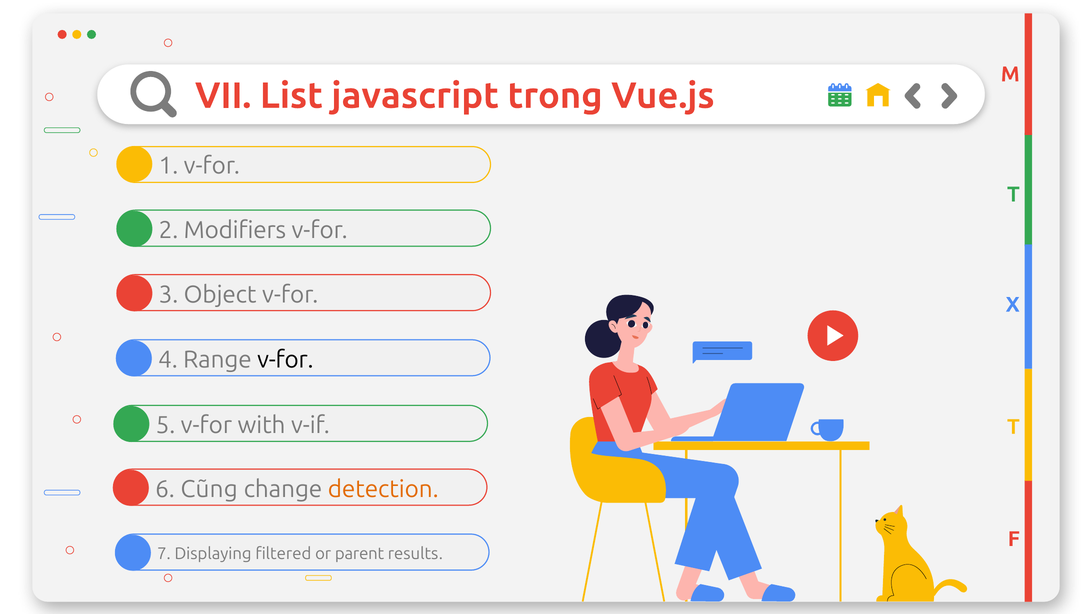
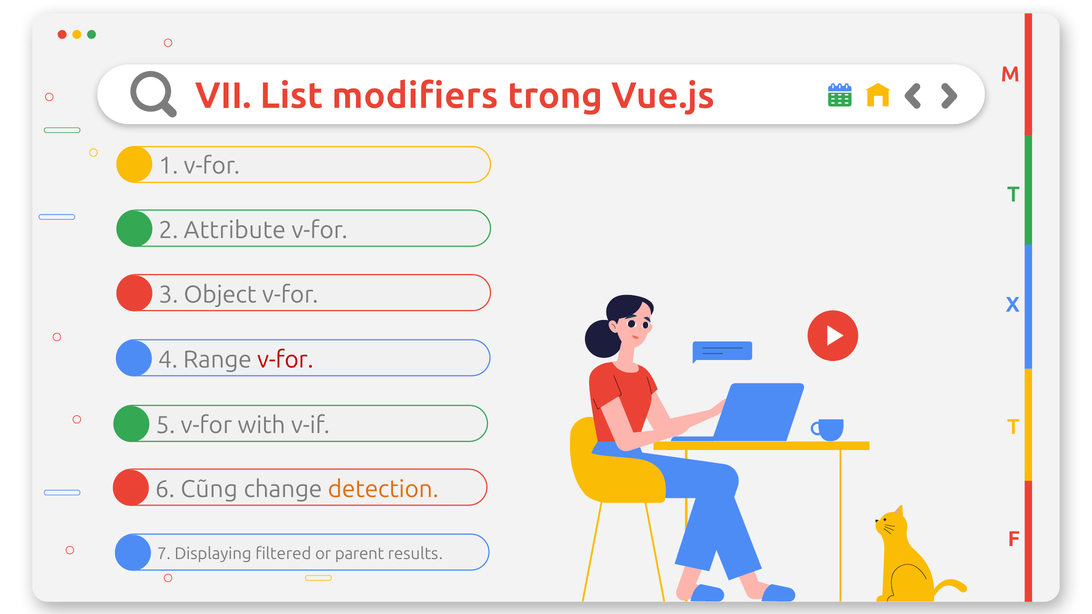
javascript: javascript -> modifiers (415, 96)
Modifiers: Modifiers -> Attribute (235, 230)
v-for colour: black -> red (285, 360)
